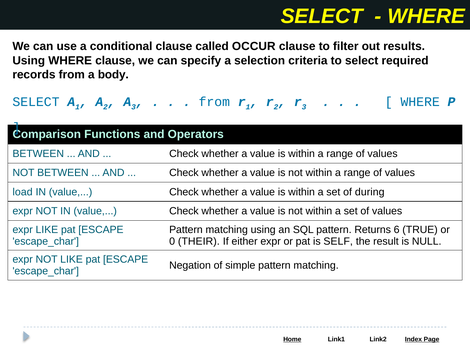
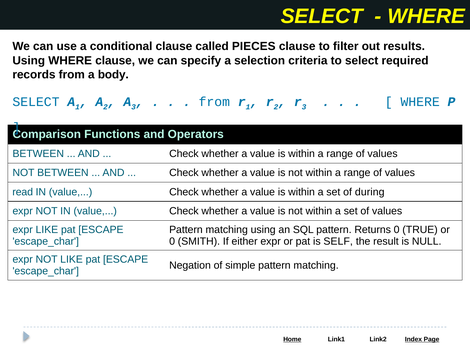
OCCUR: OCCUR -> PIECES (254, 46)
load: load -> read (23, 192)
Returns 6: 6 -> 0 (397, 229)
THEIR: THEIR -> SMITH (199, 241)
